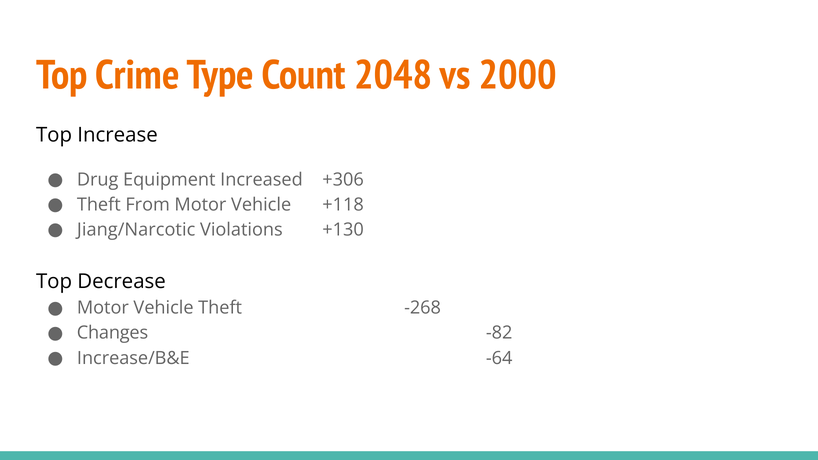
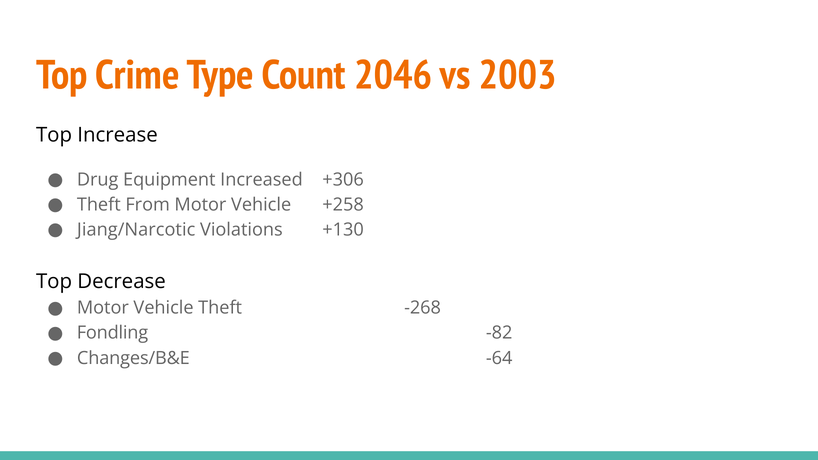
2048: 2048 -> 2046 (393, 75)
2000: 2000 -> 2003 (518, 75)
+118: +118 -> +258 (343, 205)
Changes: Changes -> Fondling (112, 333)
Increase/B&E: Increase/B&E -> Changes/B&E (133, 358)
